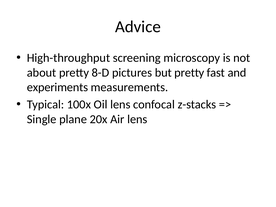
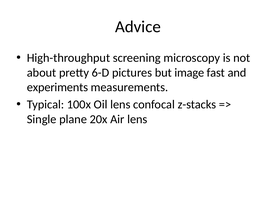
8-D: 8-D -> 6-D (100, 73)
but pretty: pretty -> image (189, 73)
